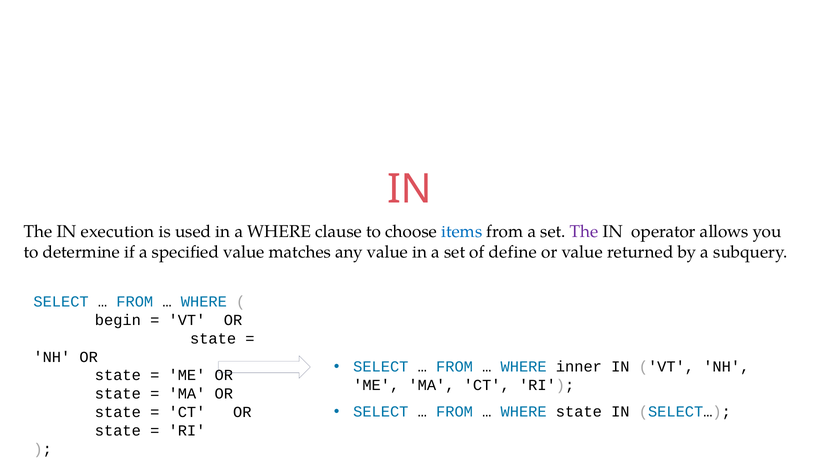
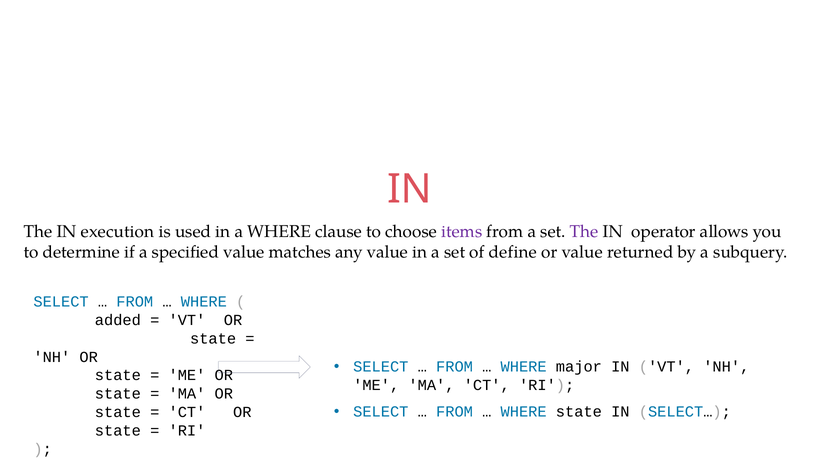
items colour: blue -> purple (462, 231)
begin: begin -> added (118, 320)
inner: inner -> major (579, 367)
